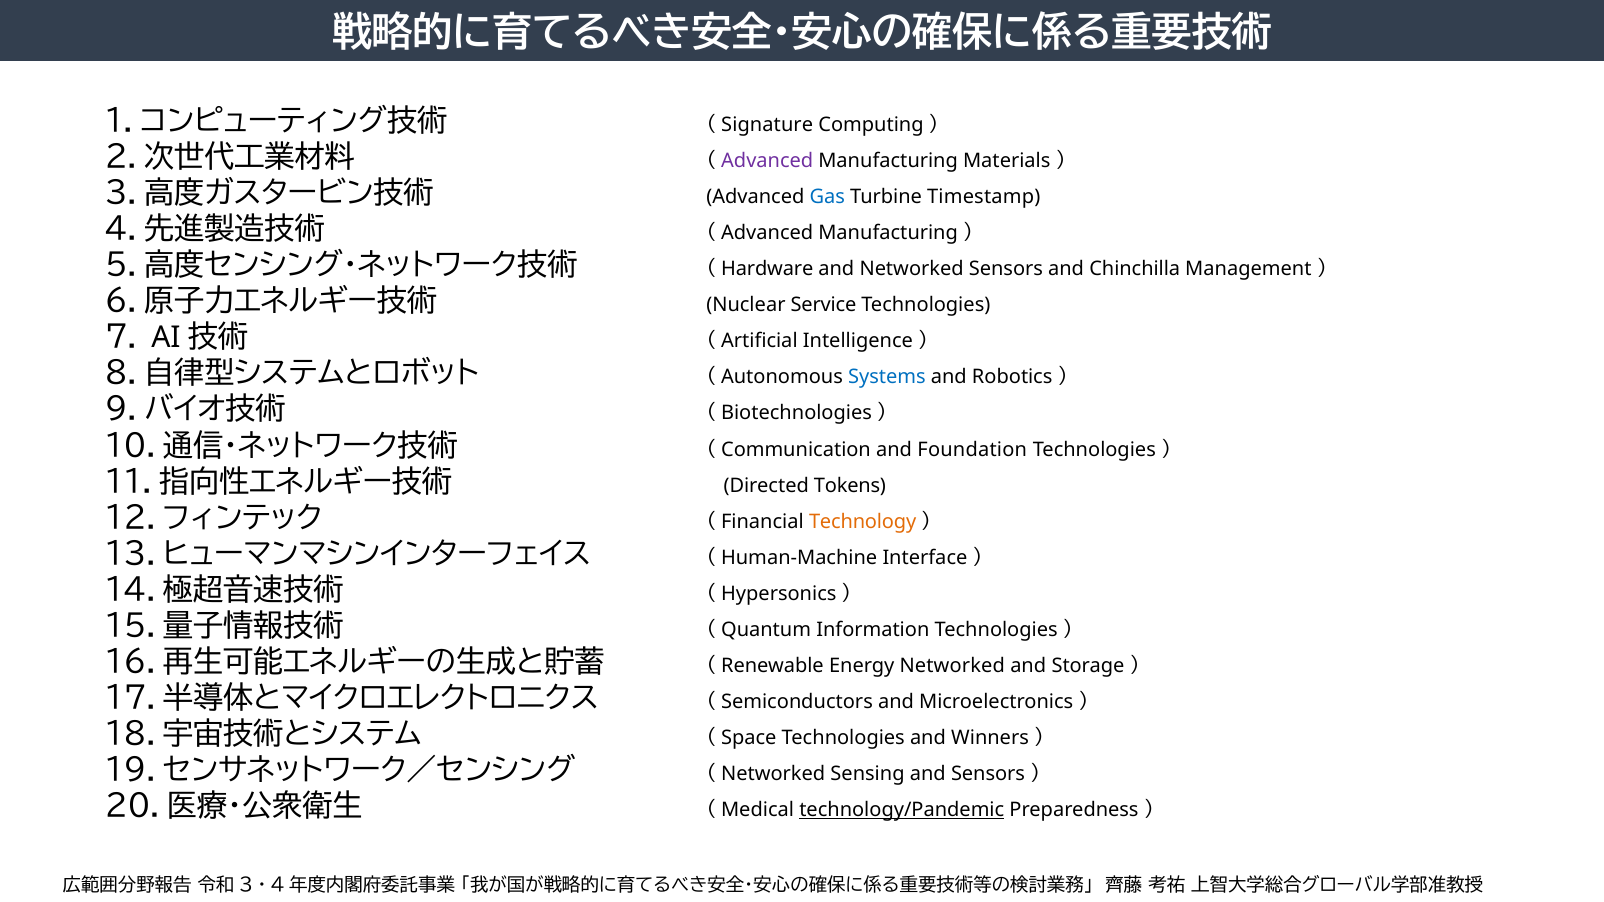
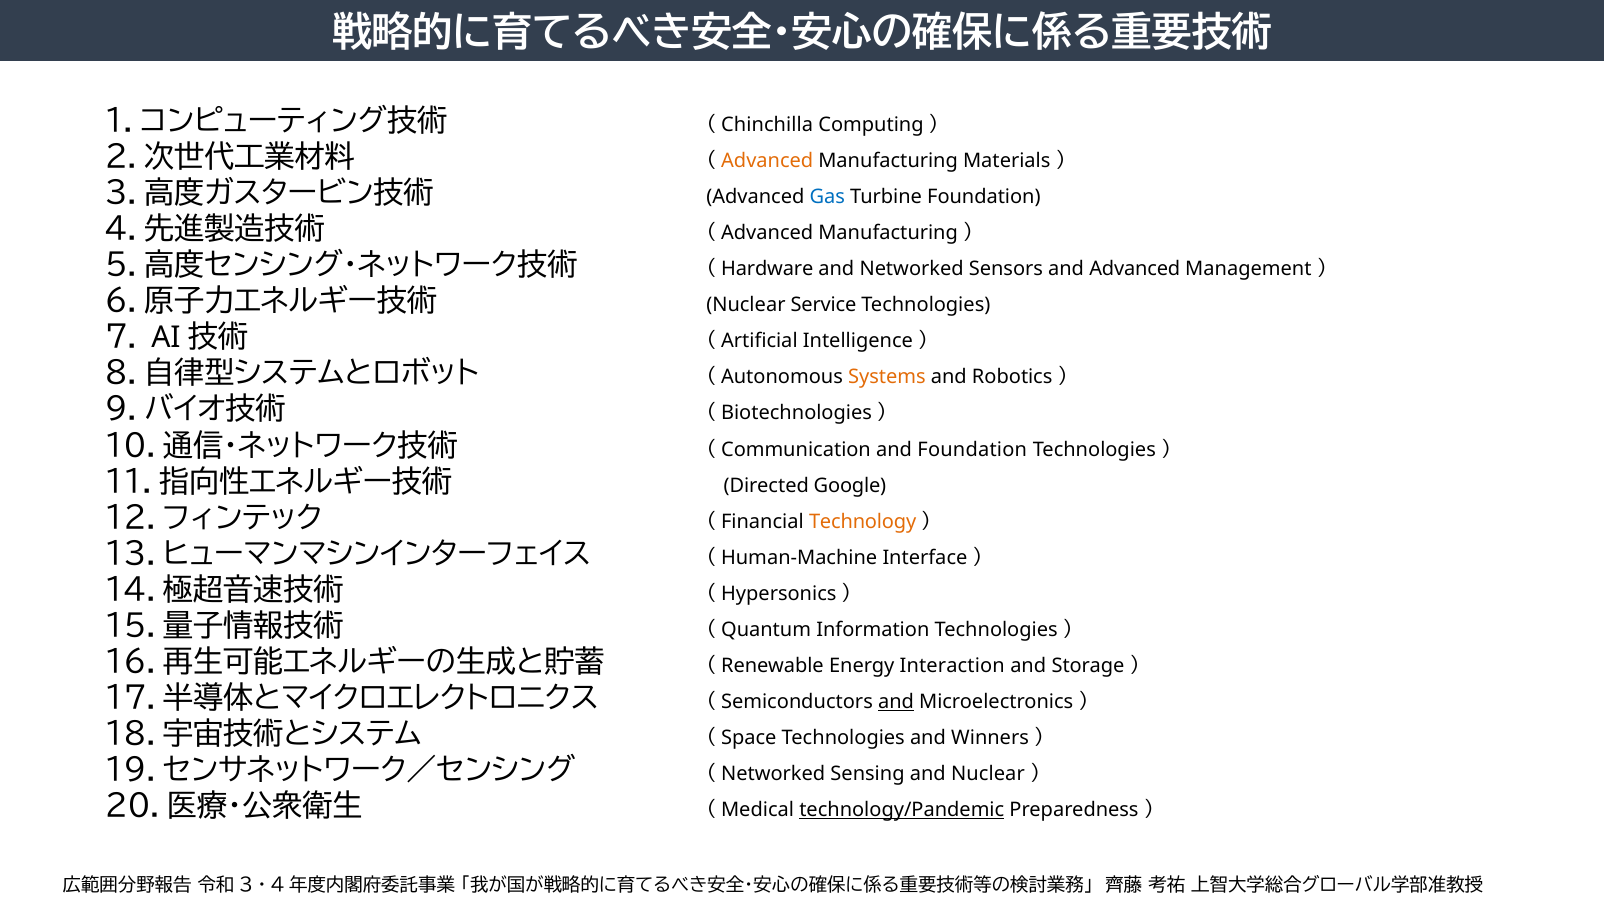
Signature: Signature -> Chinchilla (767, 125)
Advanced colour: purple -> orange (767, 161)
Turbine Timestamp: Timestamp -> Foundation (984, 197)
and Chinchilla: Chinchilla -> Advanced (1135, 269)
Systems colour: blue -> orange (887, 377)
Tokens: Tokens -> Google (850, 486)
Energy Networked: Networked -> Interaction (952, 666)
and underline: none -> present (896, 702)
and Sensors: Sensors -> Nuclear (988, 774)
